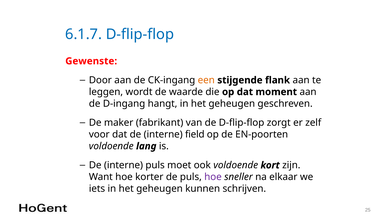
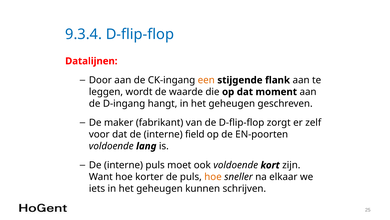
6.1.7: 6.1.7 -> 9.3.4 (84, 34)
Gewenste: Gewenste -> Datalijnen (91, 61)
hoe colour: purple -> orange (213, 176)
